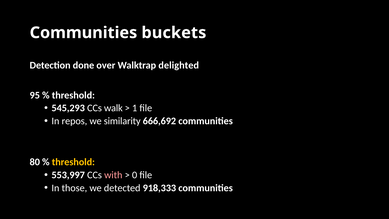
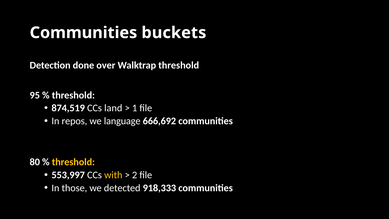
Walktrap delighted: delighted -> threshold (179, 65)
545,293: 545,293 -> 874,519 (68, 108)
walk: walk -> land (113, 108)
similarity: similarity -> language (122, 121)
with colour: pink -> yellow (113, 175)
0: 0 -> 2 (135, 175)
